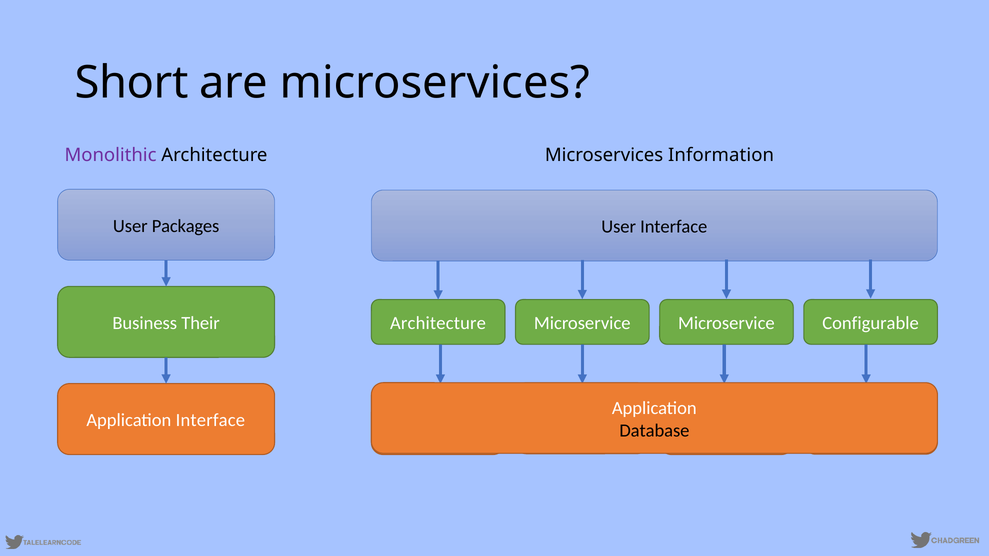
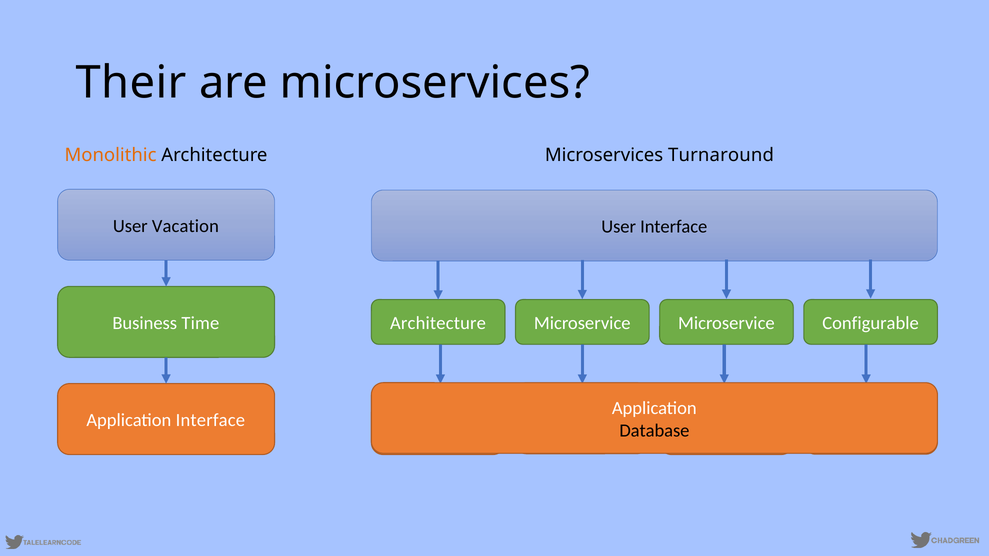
Short: Short -> Their (131, 83)
Monolithic colour: purple -> orange (111, 155)
Information: Information -> Turnaround (721, 155)
Packages: Packages -> Vacation (185, 226)
Their: Their -> Time (200, 323)
